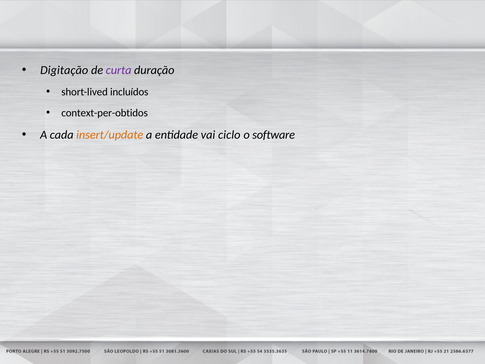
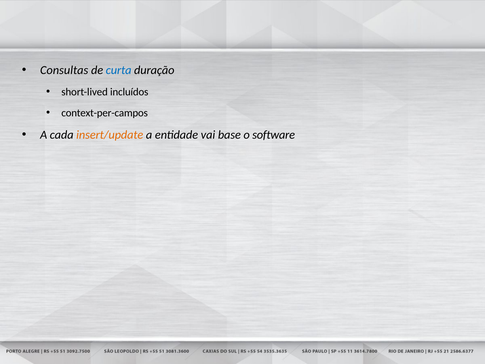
Digitação: Digitação -> Consultas (64, 70)
curta colour: purple -> blue (119, 70)
context-per-obtidos: context-per-obtidos -> context-per-campos (105, 113)
ciclo: ciclo -> base (229, 135)
